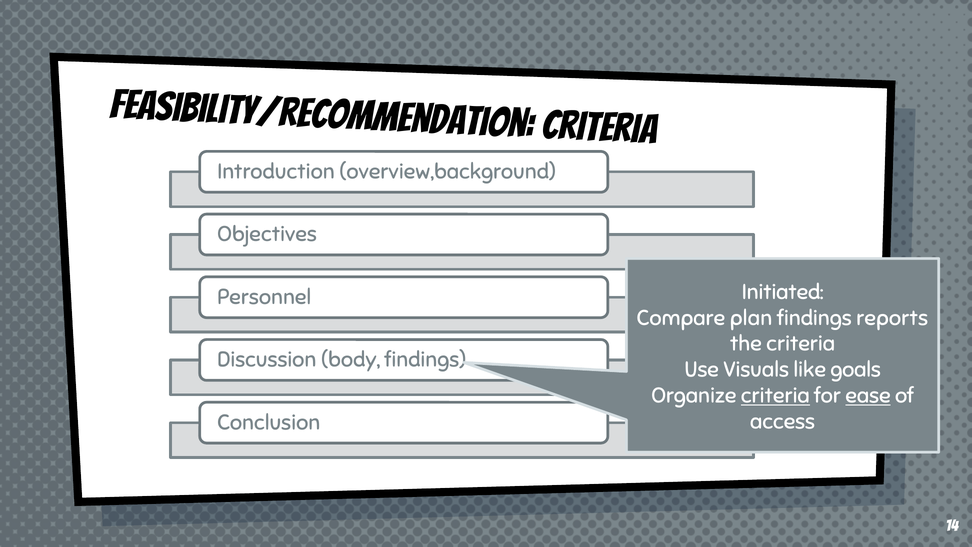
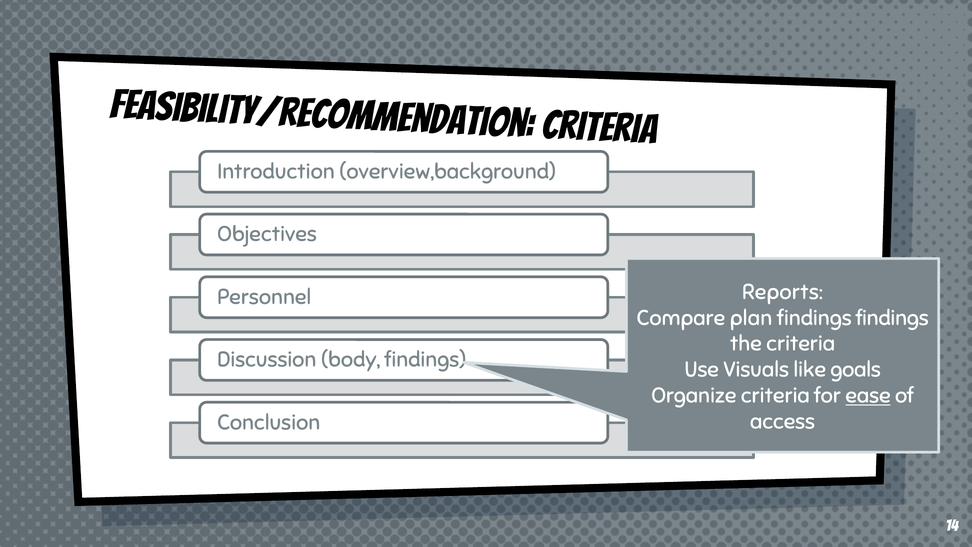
Initiated: Initiated -> Reports (782, 292)
findings reports: reports -> findings (892, 318)
criteria underline: present -> none (775, 396)
